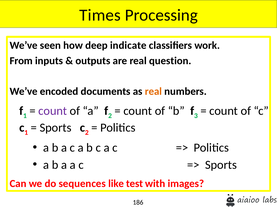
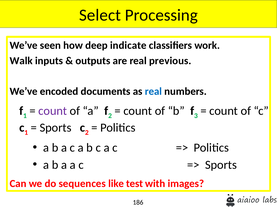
Times: Times -> Select (100, 15)
From: From -> Walk (21, 61)
question: question -> previous (170, 61)
real colour: orange -> blue (153, 92)
